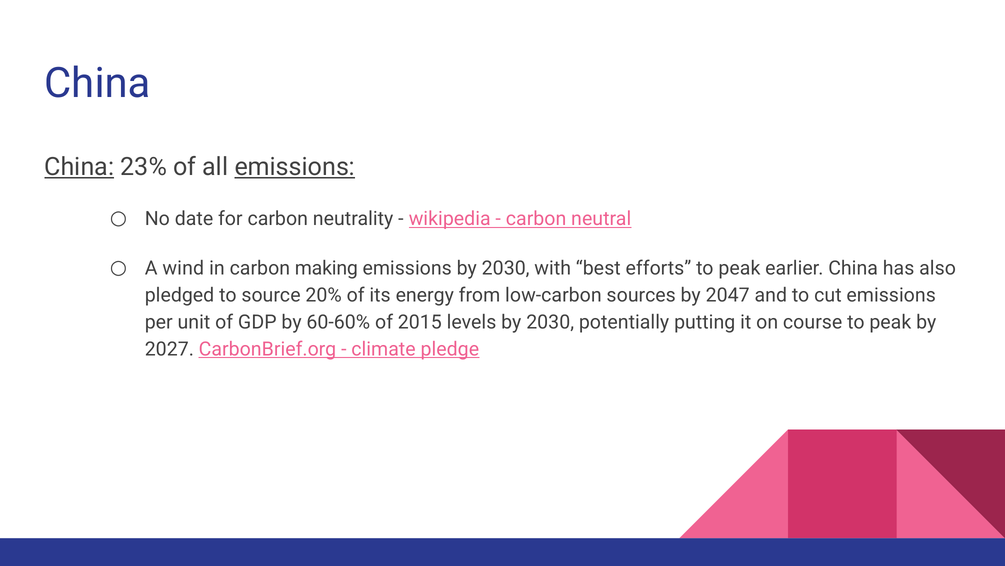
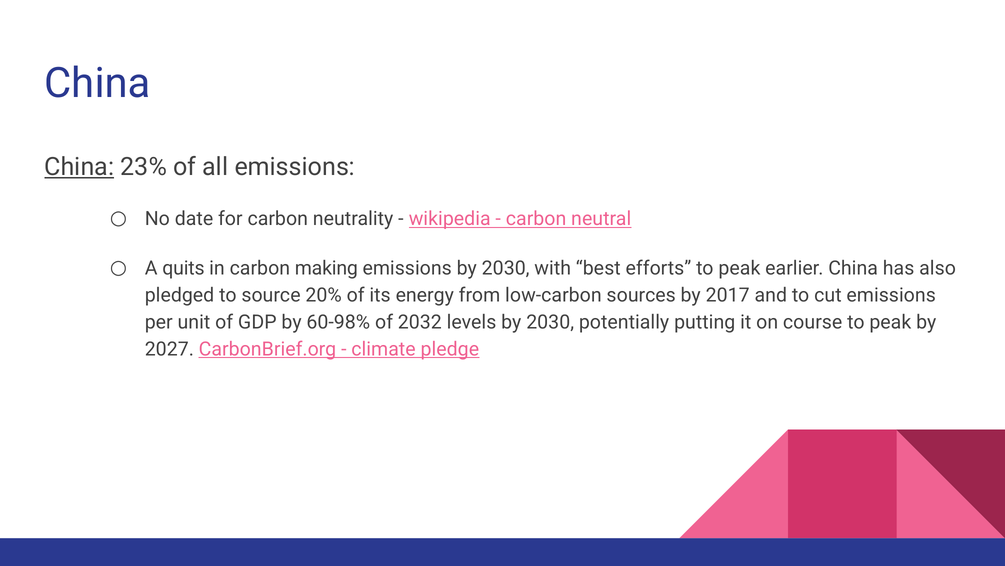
emissions underline: present -> none (295, 167)
wind: wind -> quits (183, 268)
2047: 2047 -> 2017 (728, 295)
60-60%: 60-60% -> 60-98% (338, 322)
2015: 2015 -> 2032 (420, 322)
